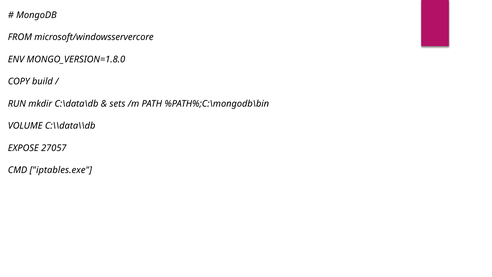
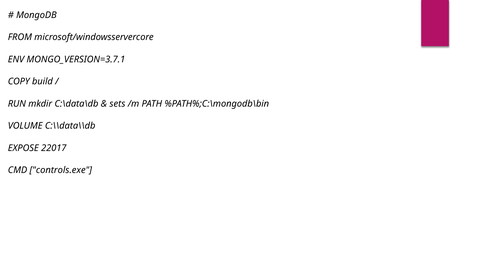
MONGO_VERSION=1.8.0: MONGO_VERSION=1.8.0 -> MONGO_VERSION=3.7.1 (76, 59)
27057: 27057 -> 22017 (54, 148)
iptables.exe: iptables.exe -> controls.exe (61, 170)
